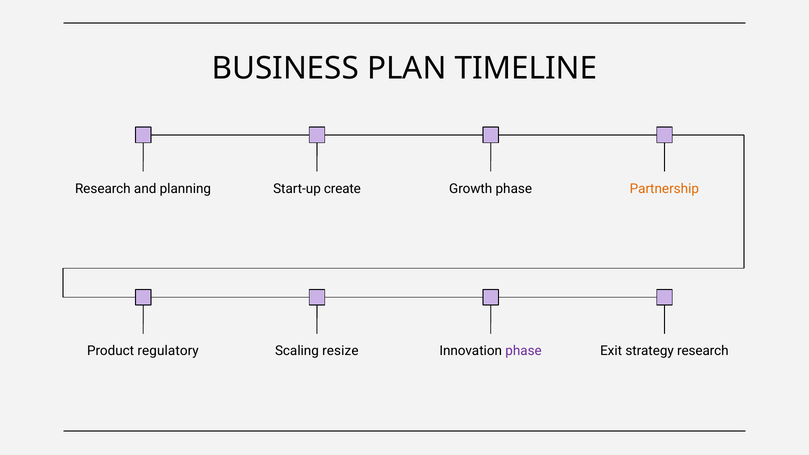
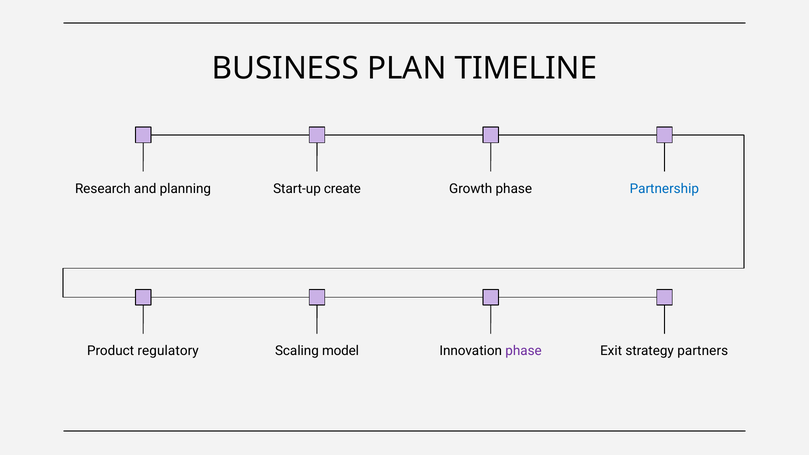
Partnership colour: orange -> blue (664, 189)
resize: resize -> model (340, 351)
strategy research: research -> partners (703, 351)
